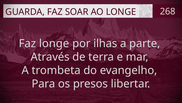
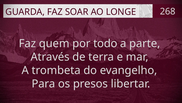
Faz longe: longe -> quem (54, 43)
ilhas: ilhas -> todo (105, 43)
